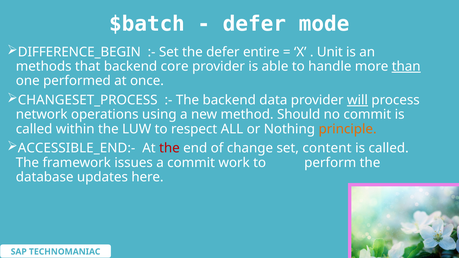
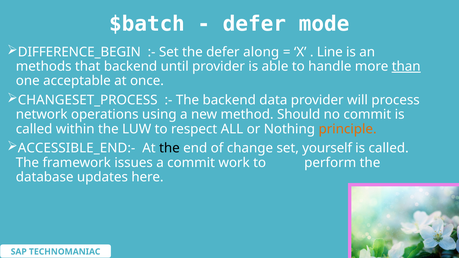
entire: entire -> along (261, 52)
Unit: Unit -> Line (330, 52)
core: core -> until (175, 66)
performed: performed -> acceptable (77, 81)
will underline: present -> none (358, 100)
the colour: red -> black (169, 148)
content: content -> yourself (327, 148)
